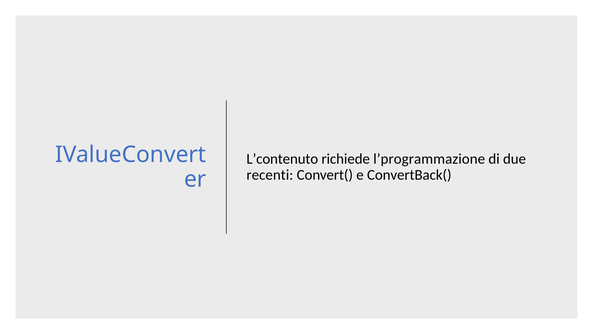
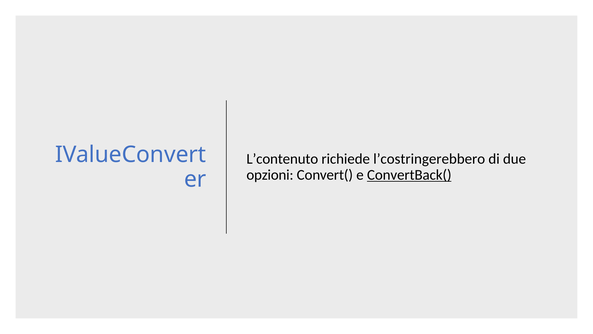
l’programmazione: l’programmazione -> l’costringerebbero (429, 159)
recenti: recenti -> opzioni (270, 175)
ConvertBack( underline: none -> present (409, 175)
